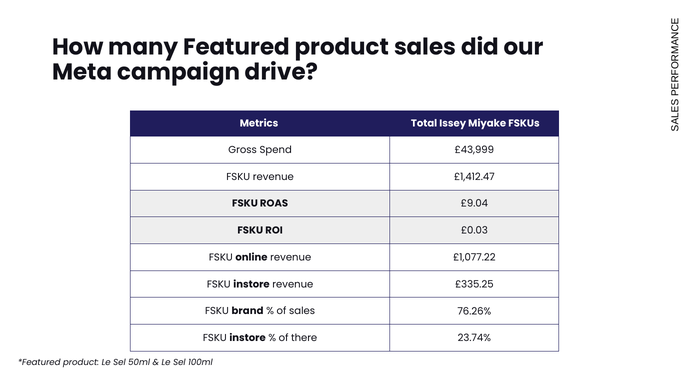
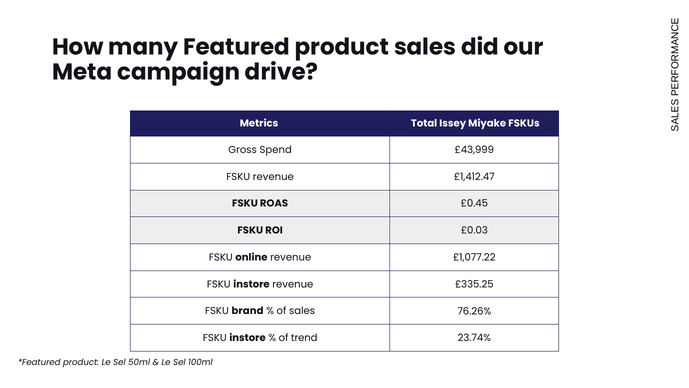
£9.04: £9.04 -> £0.45 (474, 203)
there: there -> trend (304, 338)
